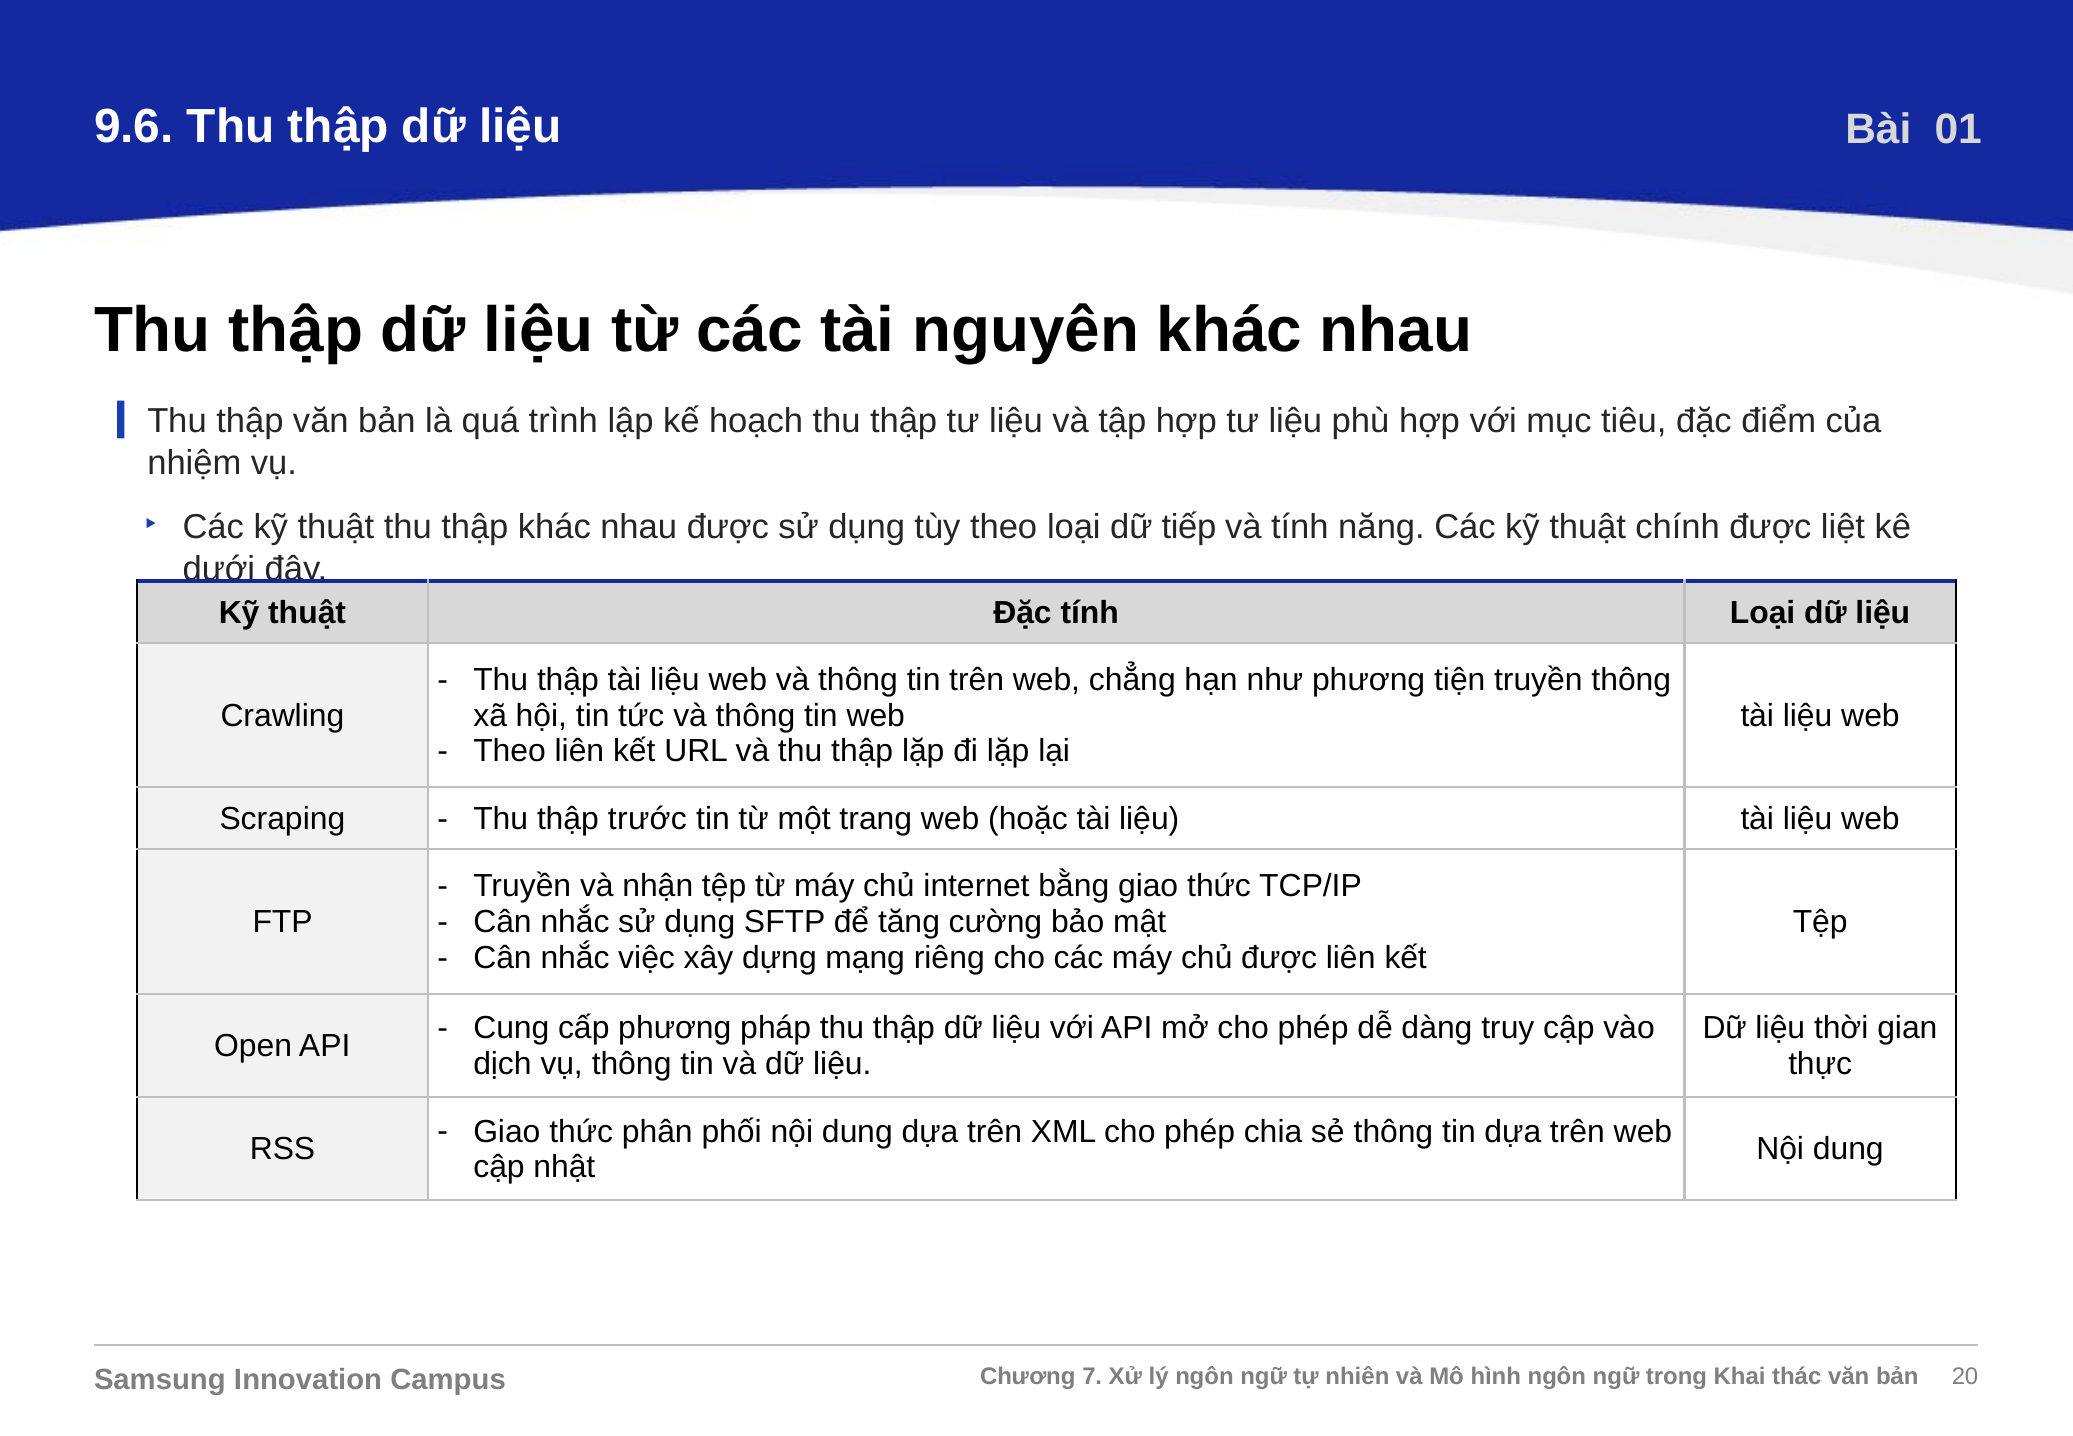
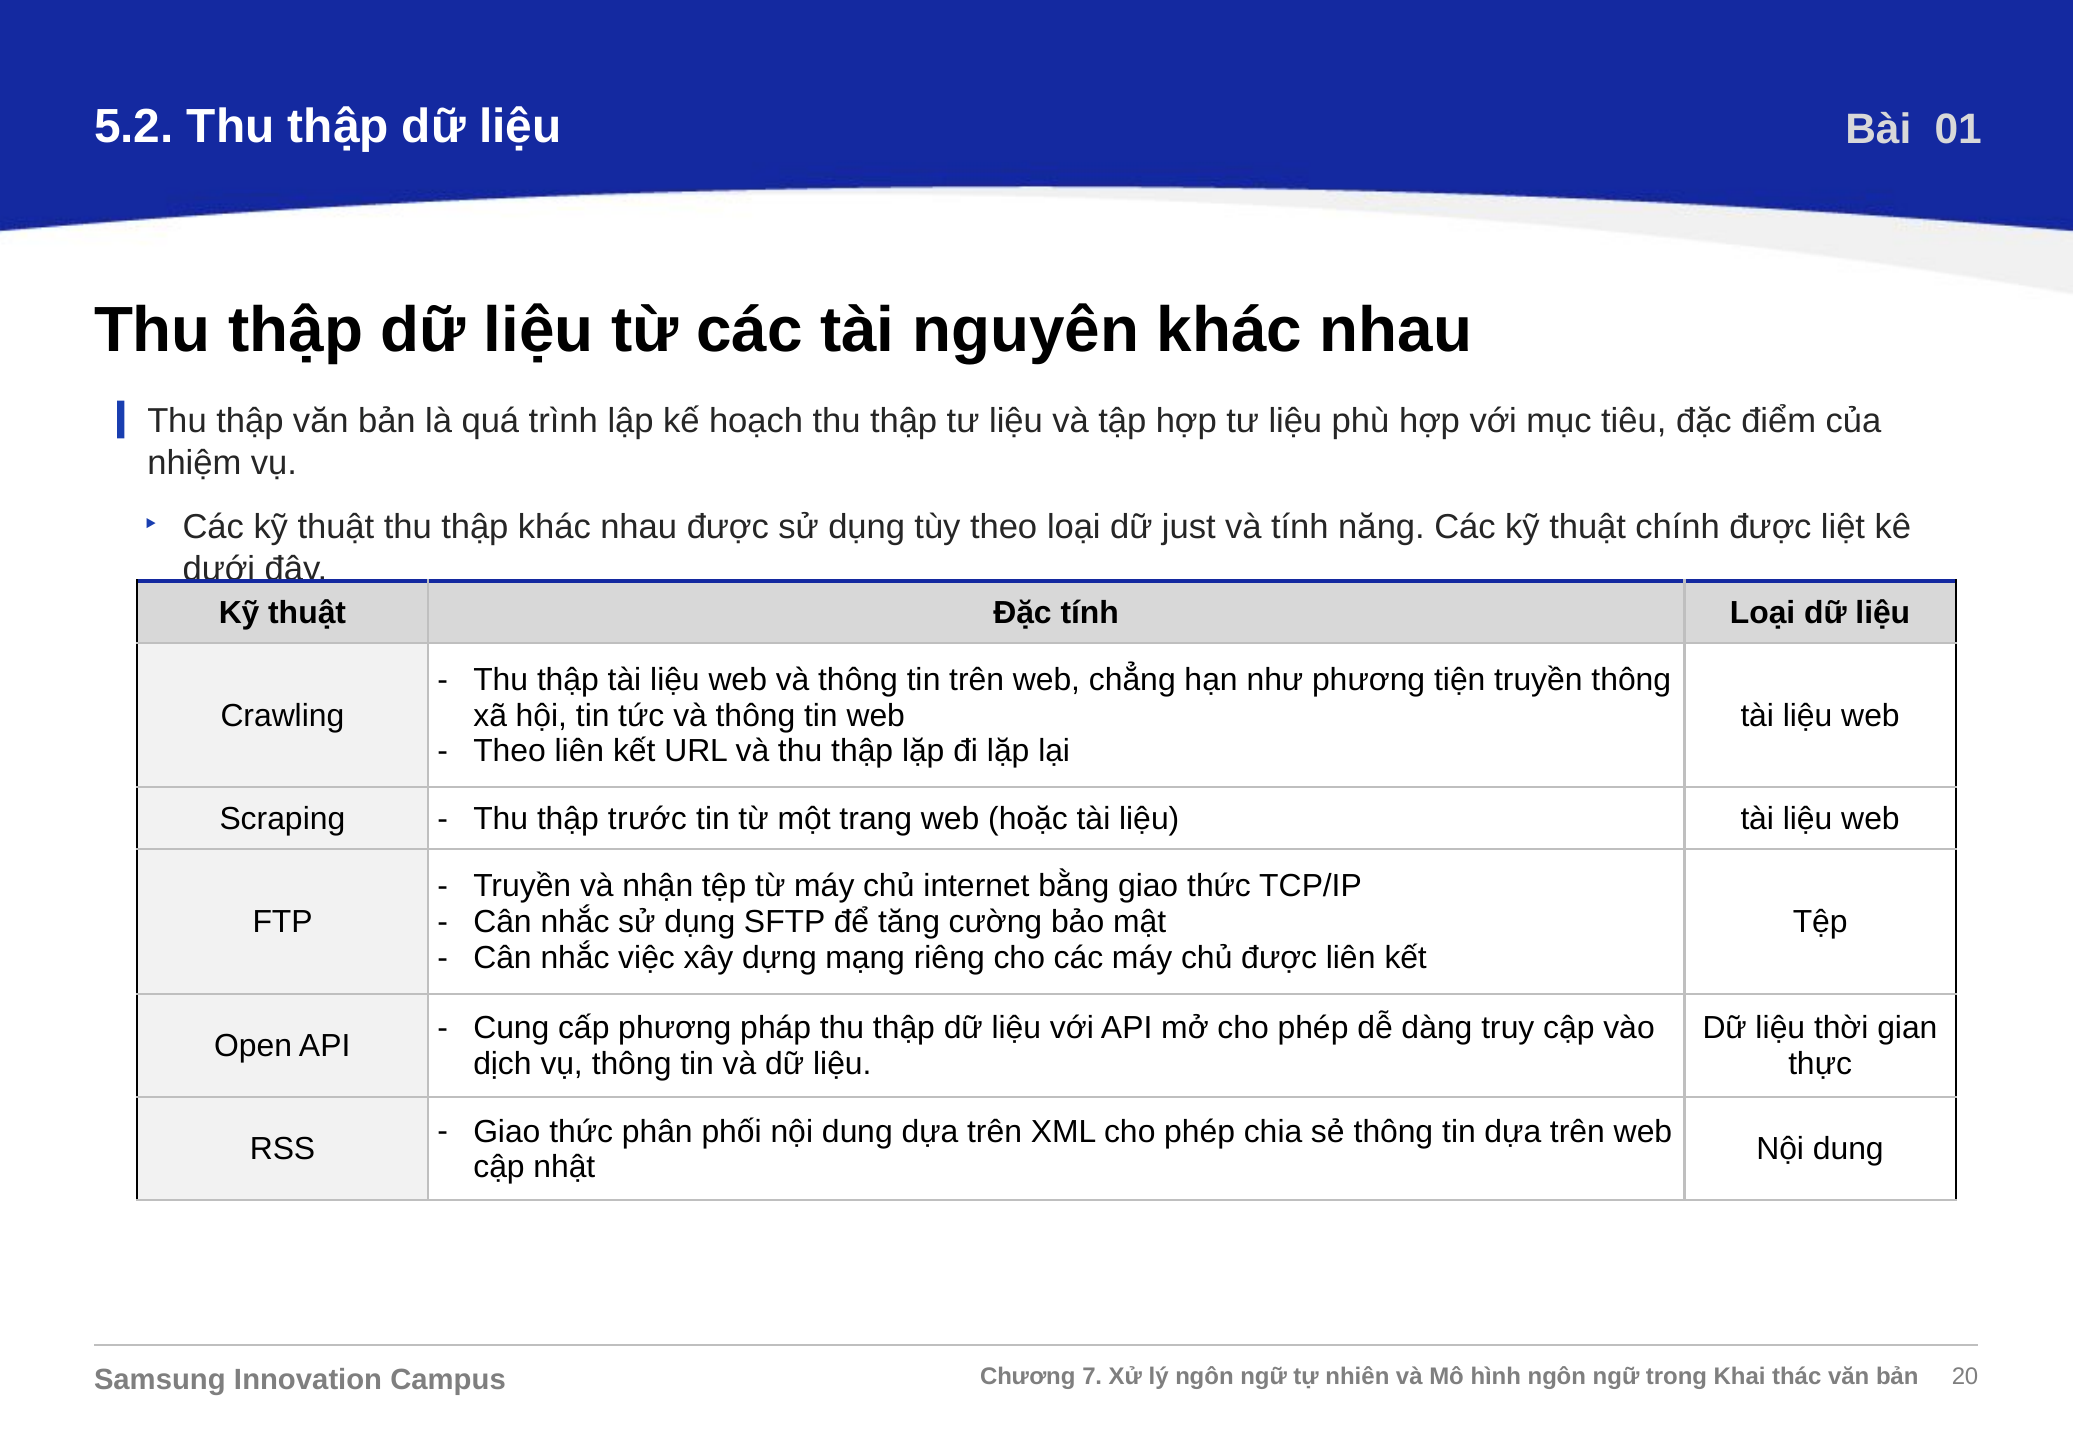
9.6: 9.6 -> 5.2 (134, 126)
tiếp: tiếp -> just (1189, 527)
